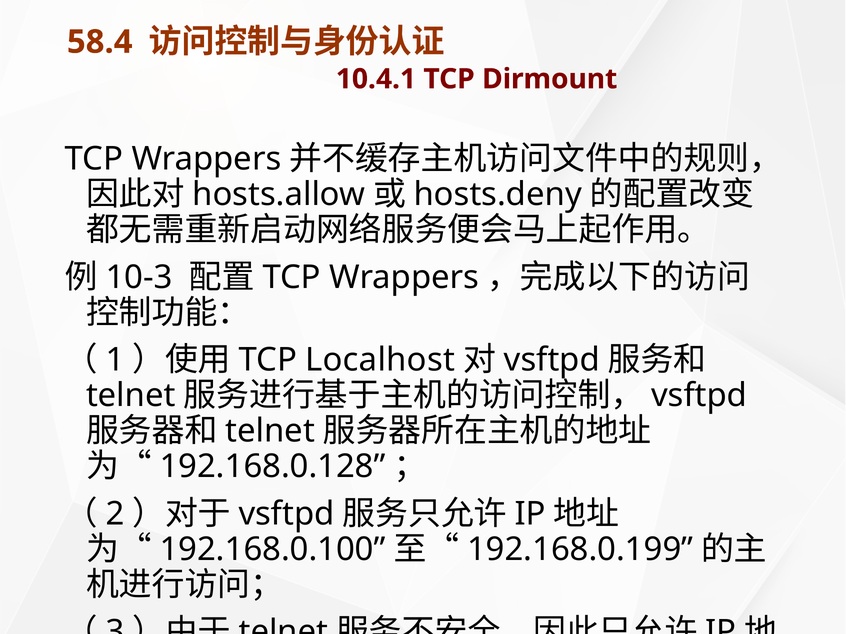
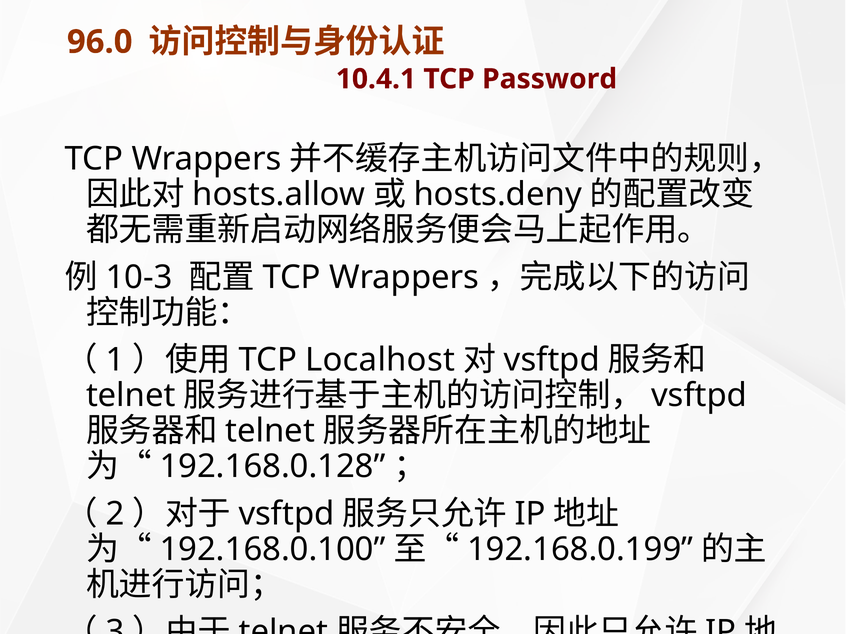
58.4: 58.4 -> 96.0 (100, 42)
Dirmount: Dirmount -> Password (550, 79)
